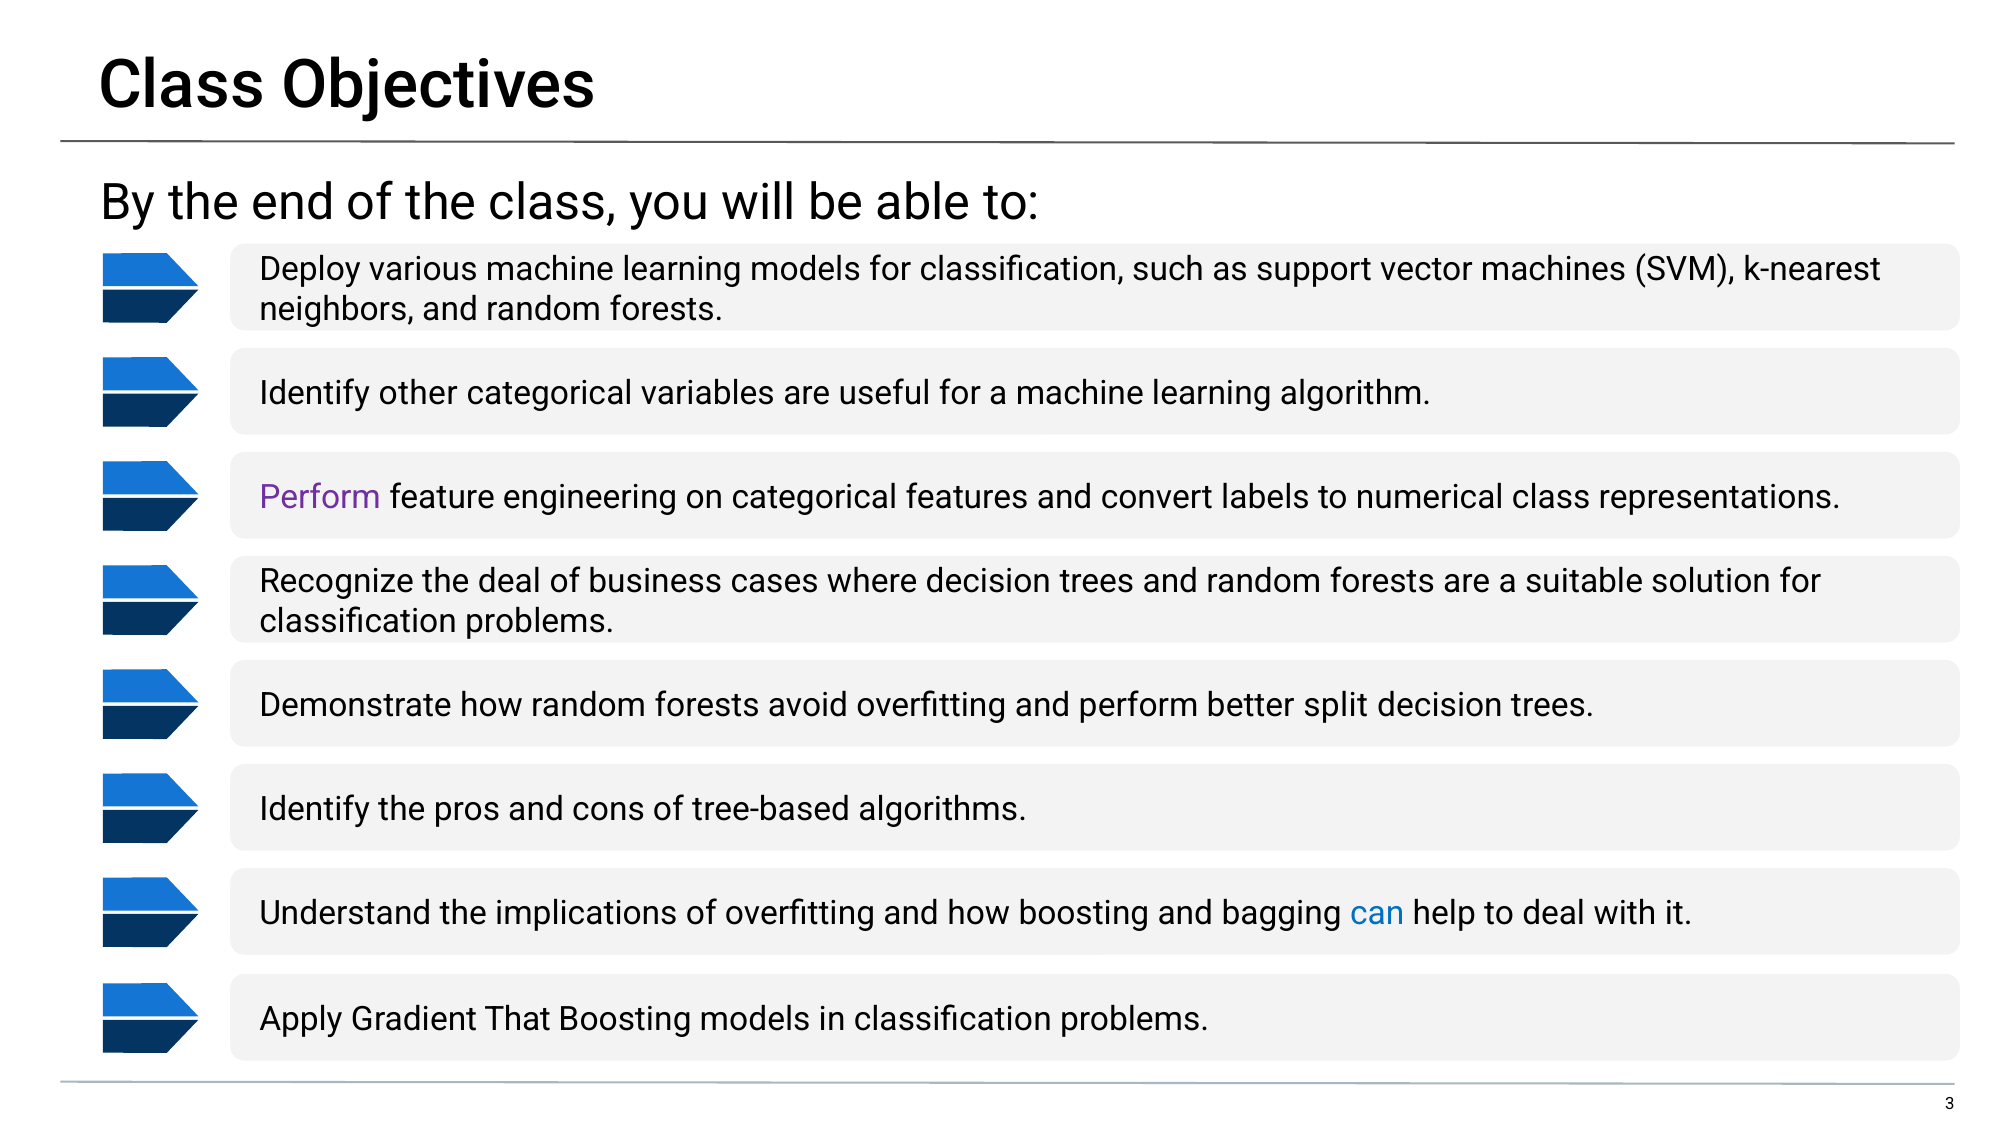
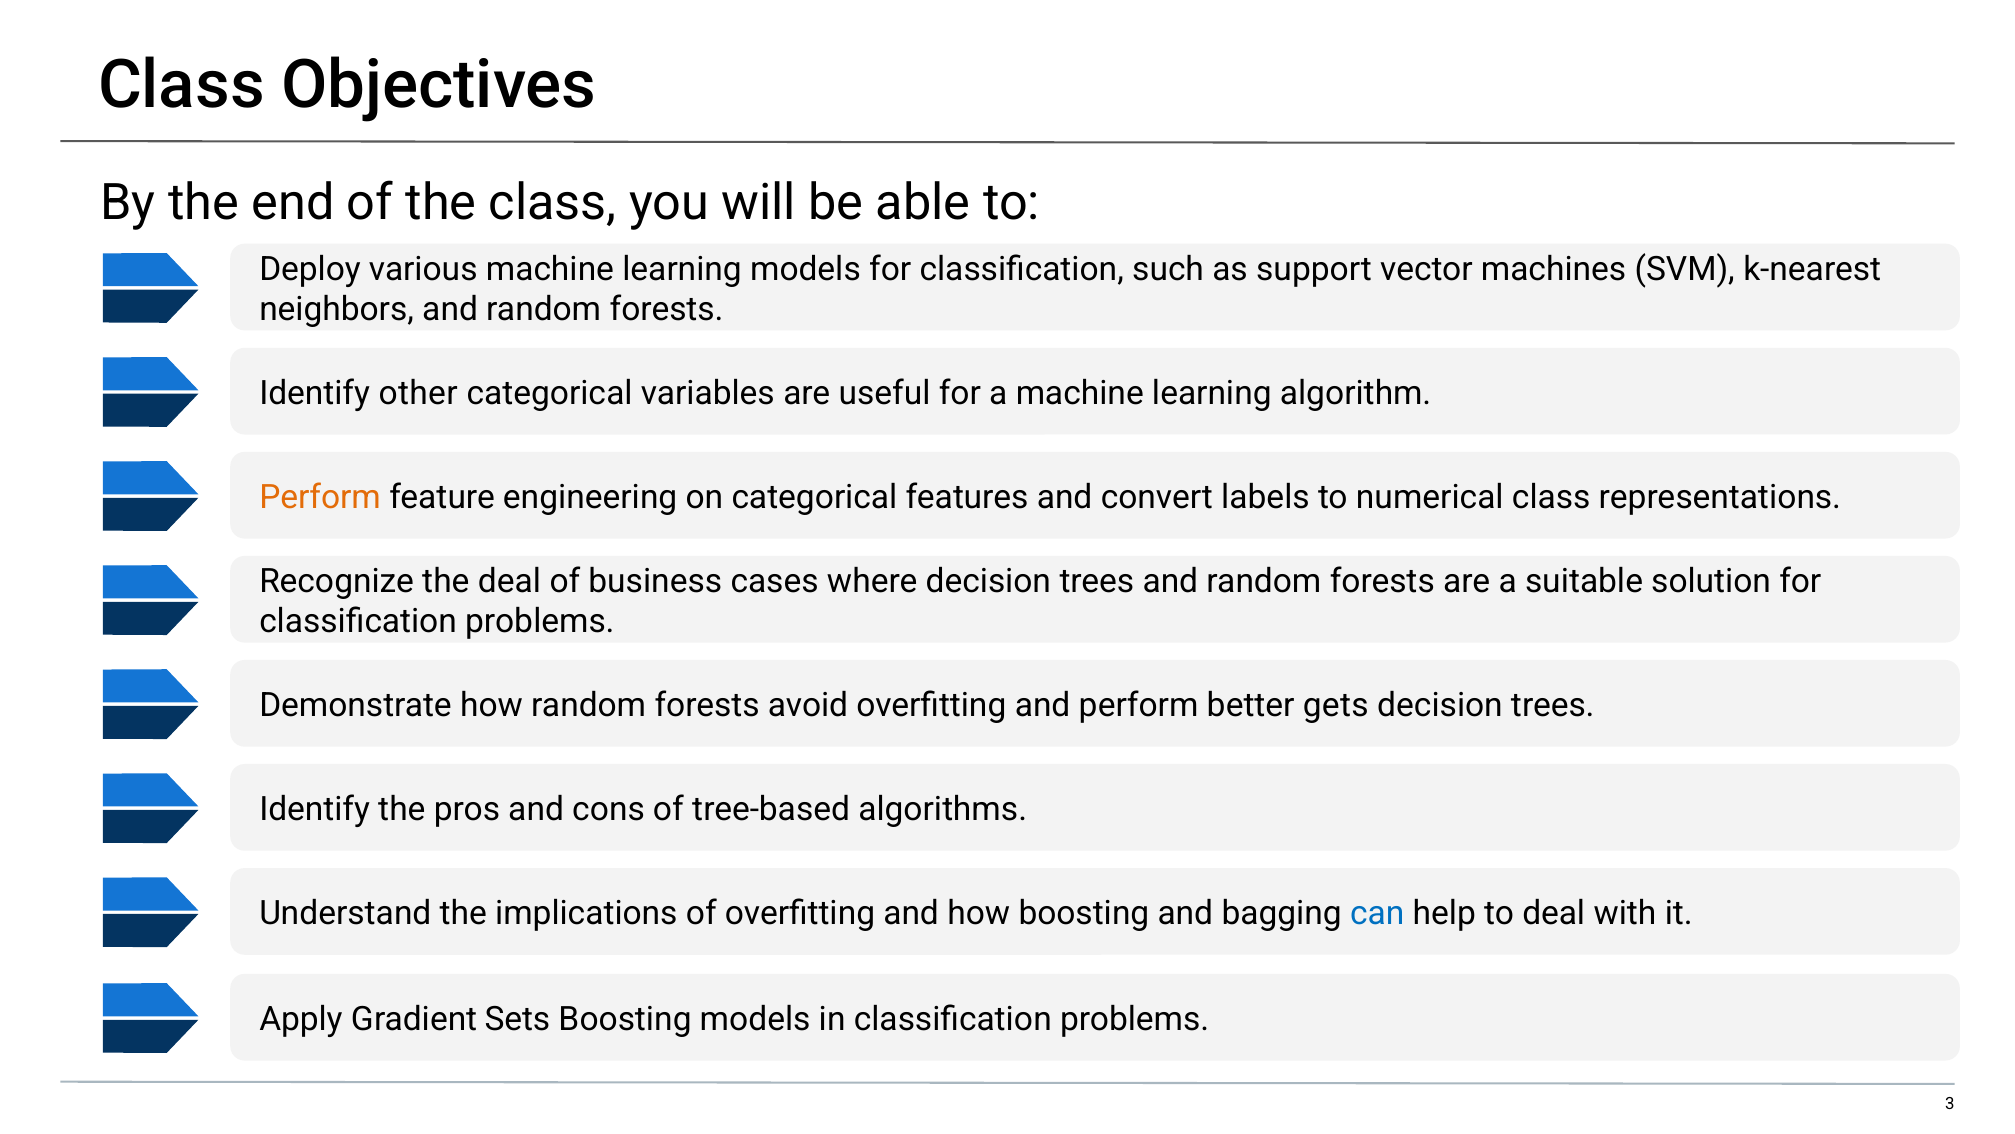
Perform colour: purple -> orange (320, 497)
split: split -> gets (1336, 705)
That: That -> Sets (517, 1019)
